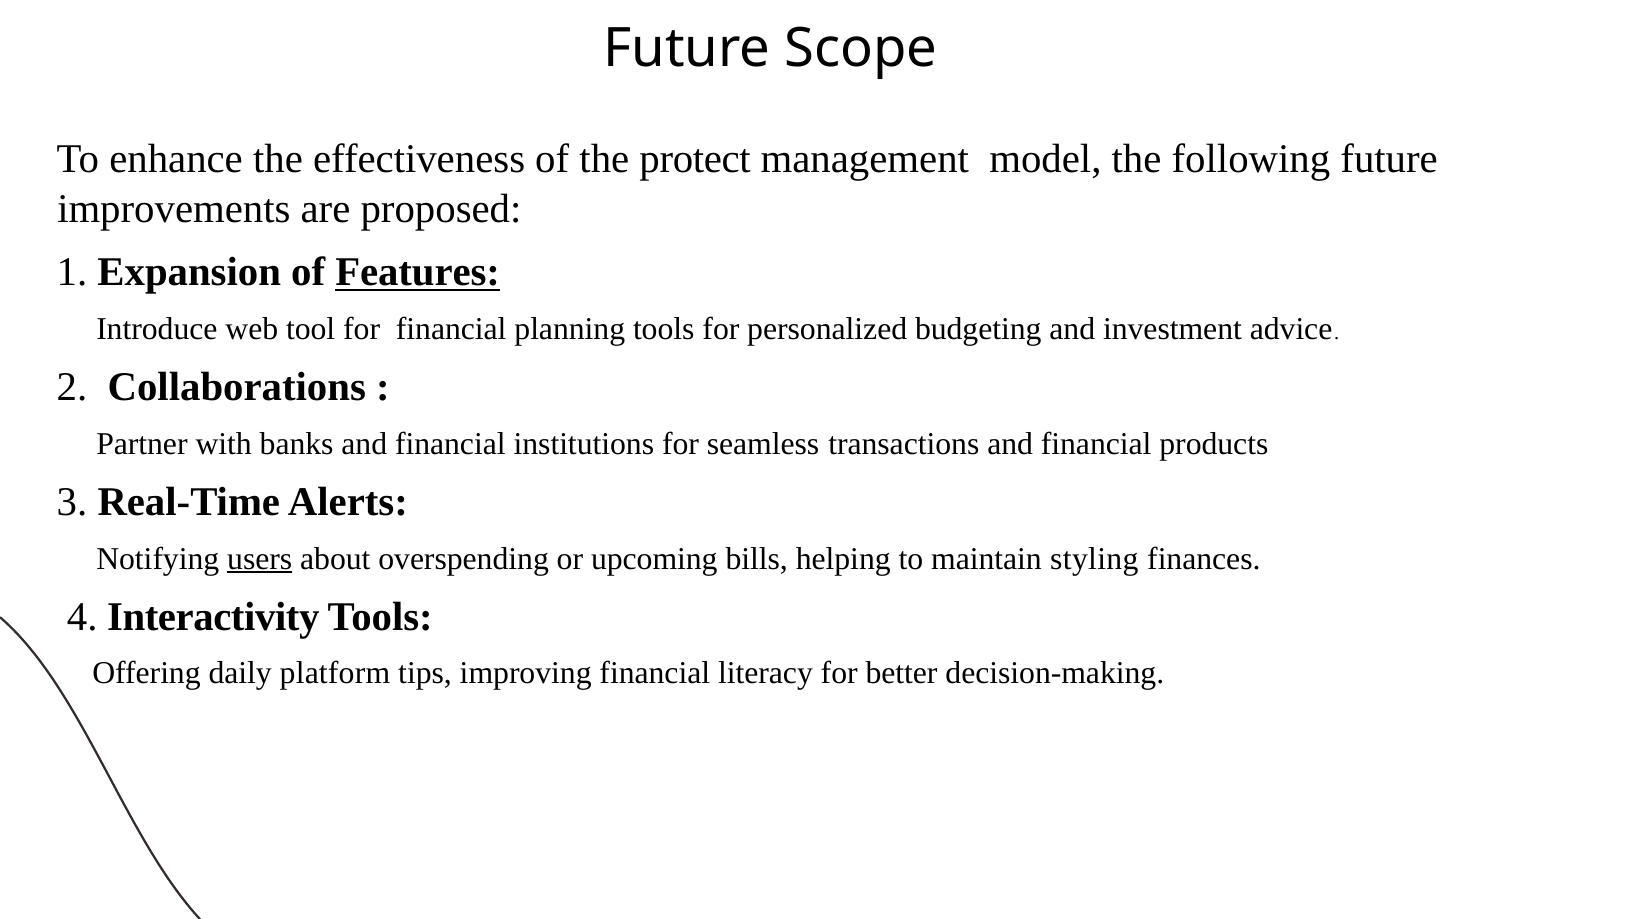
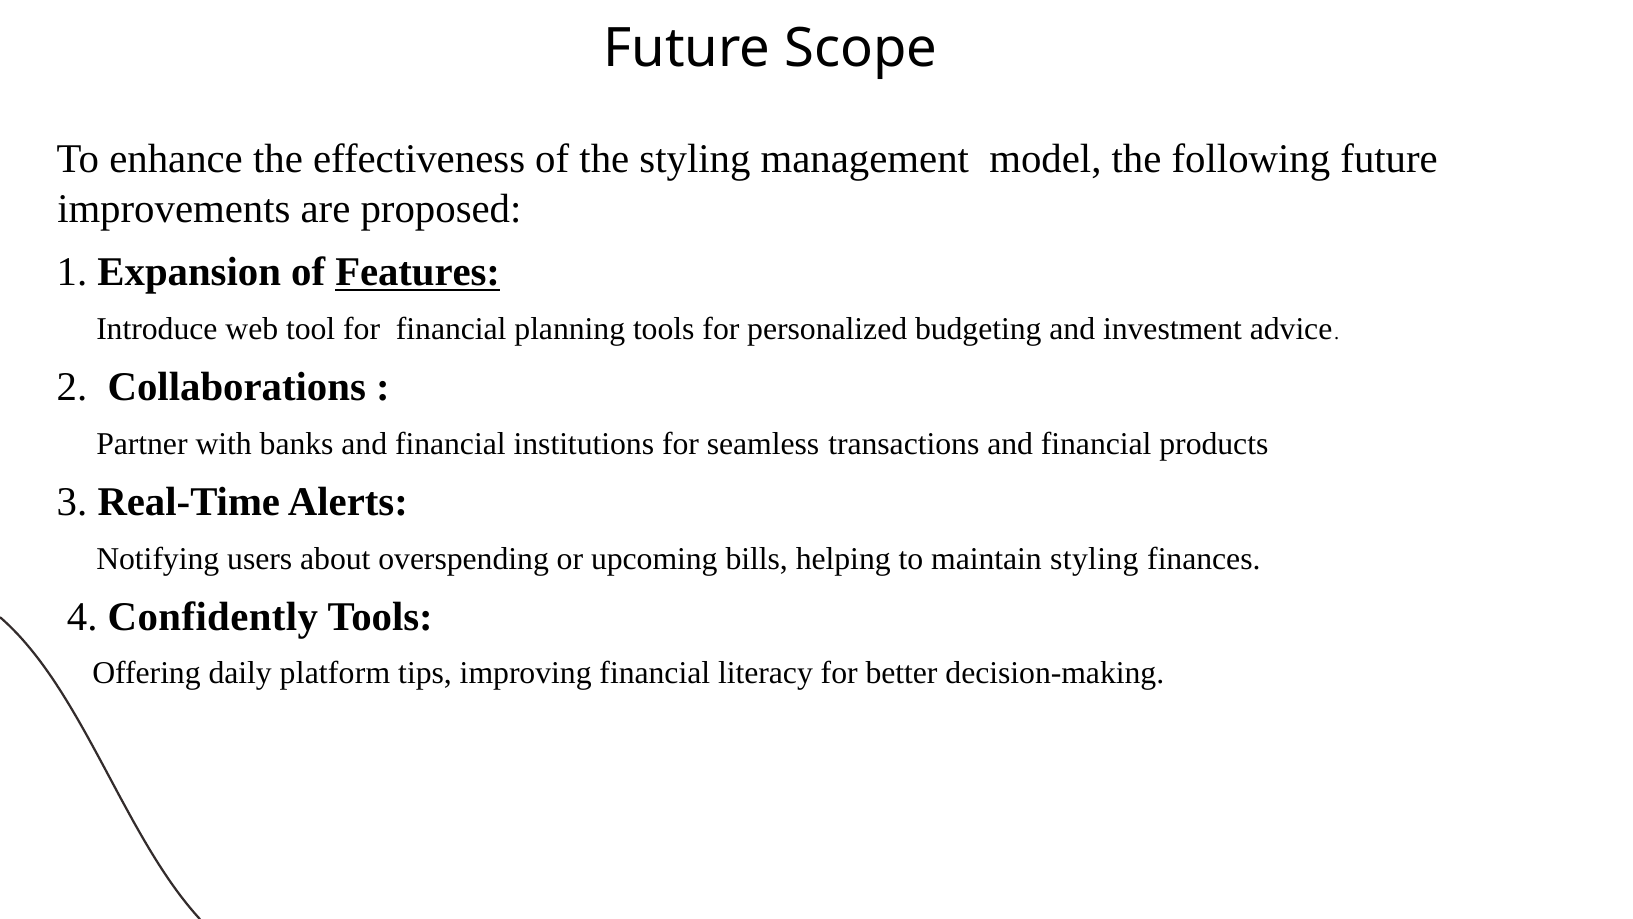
the protect: protect -> styling (695, 159)
users underline: present -> none (260, 559)
Interactivity: Interactivity -> Confidently (213, 617)
